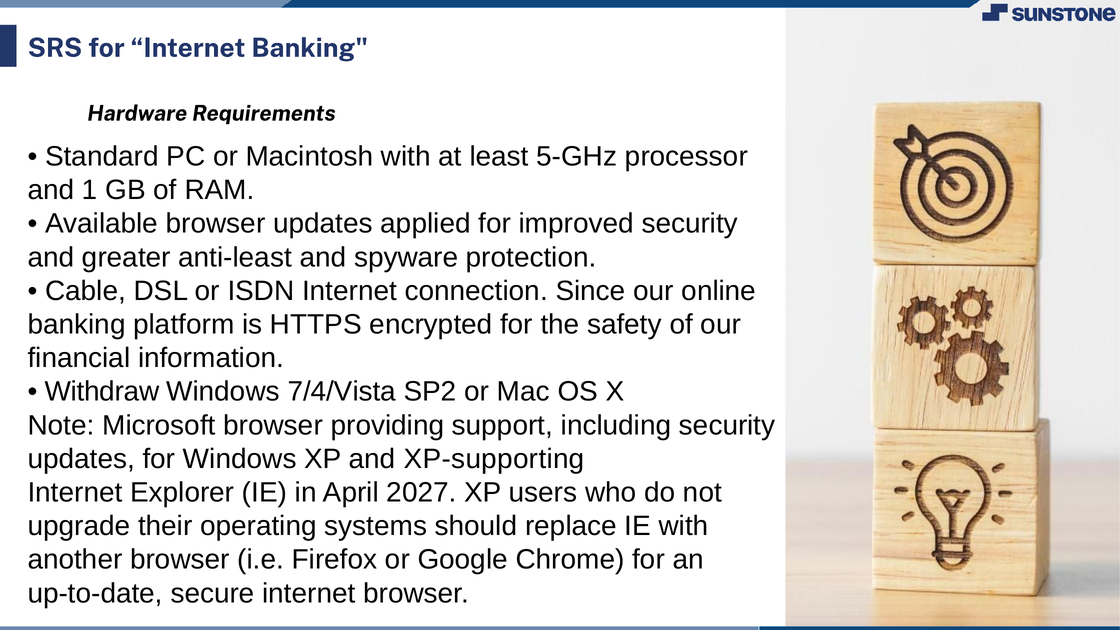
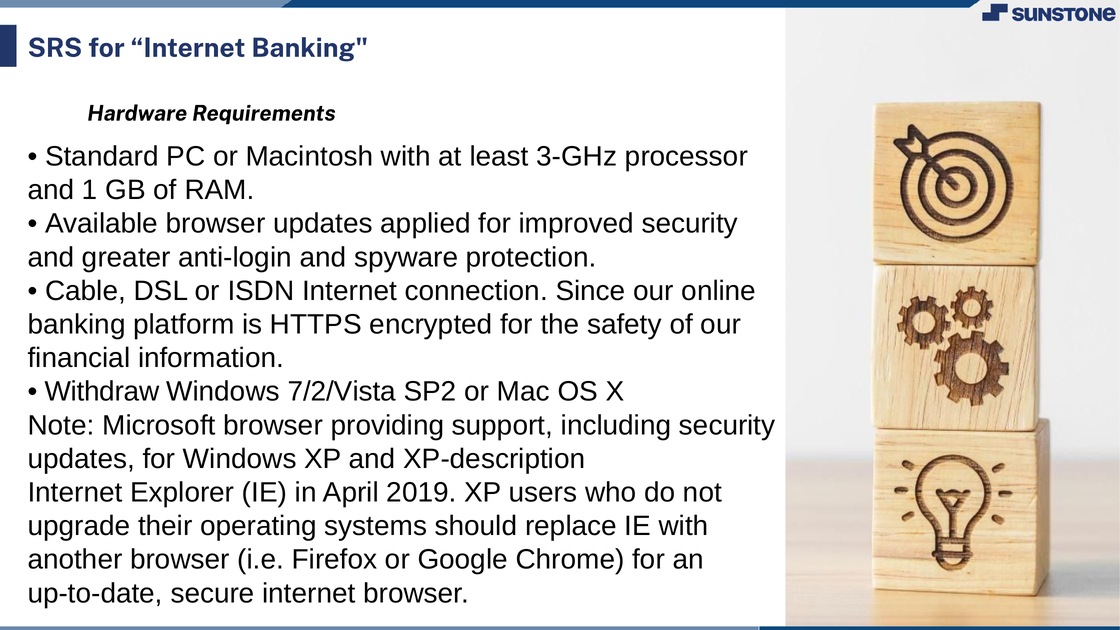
5-GHz: 5-GHz -> 3-GHz (577, 157)
anti-least: anti-least -> anti-login (235, 257)
7/4/Vista: 7/4/Vista -> 7/2/Vista (342, 392)
XP-supporting: XP-supporting -> XP-description (494, 459)
2027: 2027 -> 2019 (421, 493)
